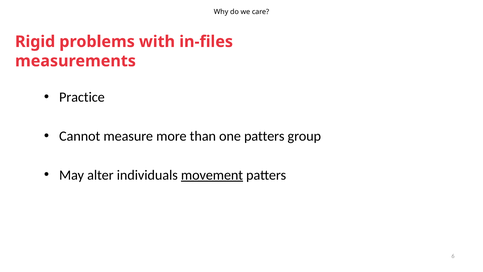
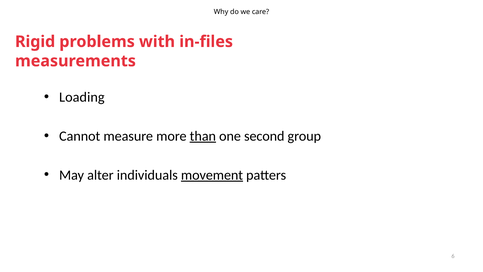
Practice: Practice -> Loading (82, 97)
than underline: none -> present (203, 136)
one patters: patters -> second (264, 136)
